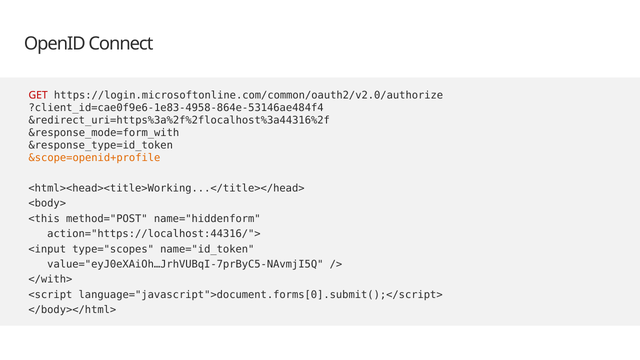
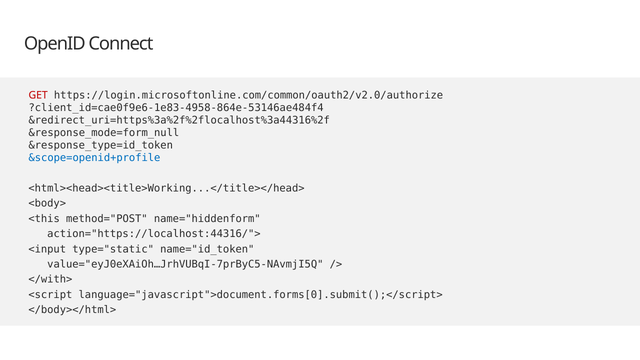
&response_mode=form_with: &response_mode=form_with -> &response_mode=form_null (104, 133)
&scope=openid+profile colour: orange -> blue (94, 158)
type="scopes: type="scopes -> type="static (113, 249)
